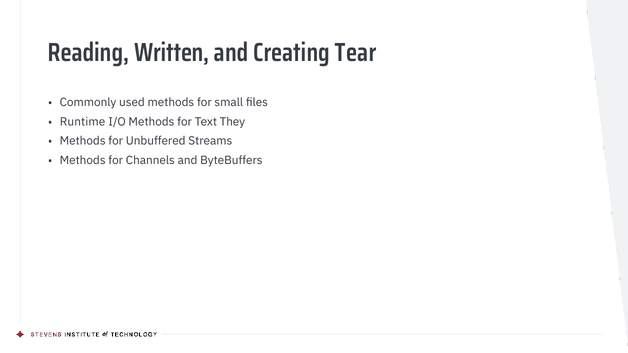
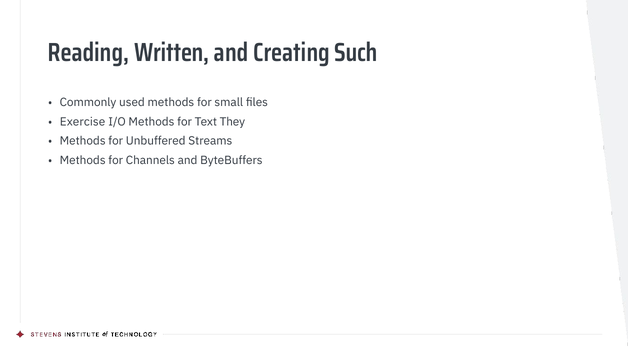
Tear: Tear -> Such (356, 53)
Runtime: Runtime -> Exercise (83, 122)
